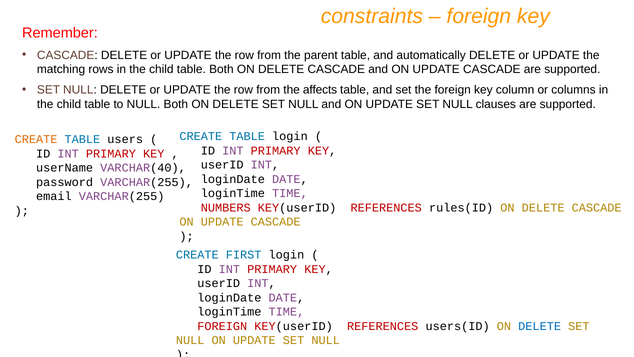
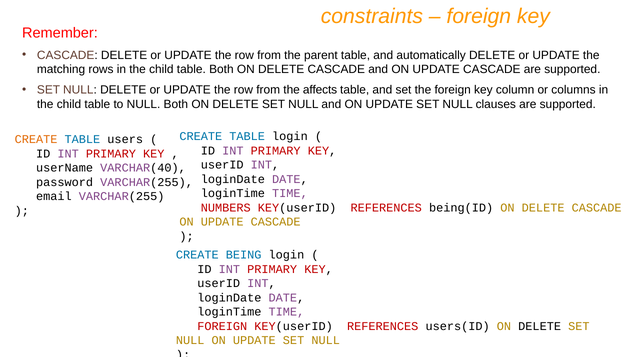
rules(ID: rules(ID -> being(ID (461, 208)
FIRST: FIRST -> BEING (244, 255)
DELETE colour: blue -> black (540, 326)
